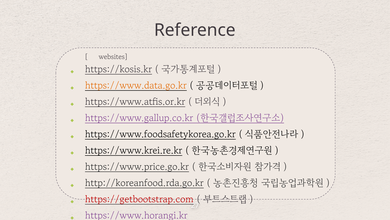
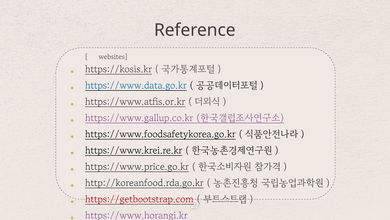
https://www.data.go.kr colour: orange -> blue (136, 86)
